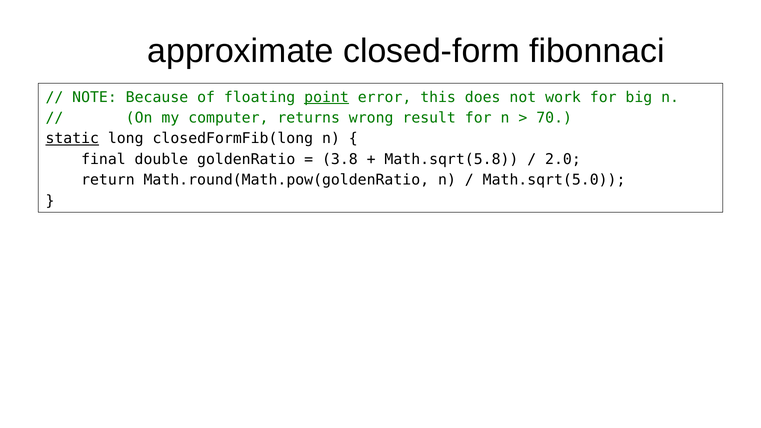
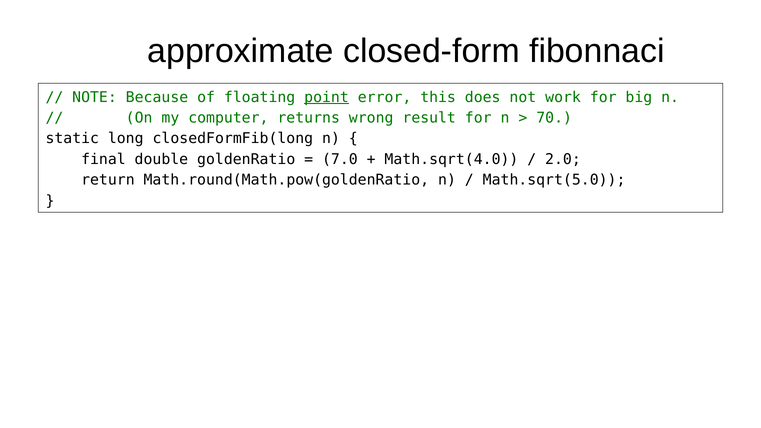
static underline: present -> none (72, 139)
3.8: 3.8 -> 7.0 (340, 159)
Math.sqrt(5.8: Math.sqrt(5.8 -> Math.sqrt(4.0 (451, 159)
